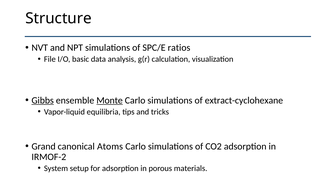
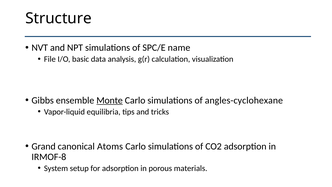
ratios: ratios -> name (179, 48)
Gibbs underline: present -> none (43, 100)
extract-cyclohexane: extract-cyclohexane -> angles-cyclohexane (244, 100)
IRMOF-2: IRMOF-2 -> IRMOF-8 (49, 157)
